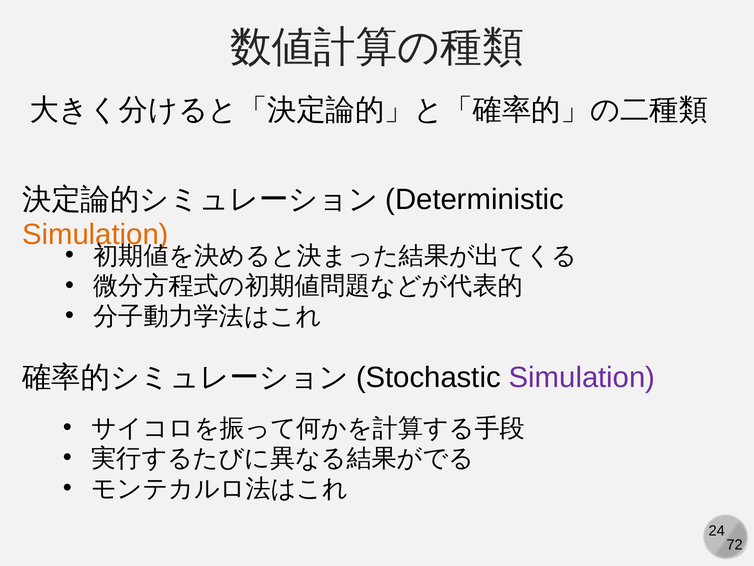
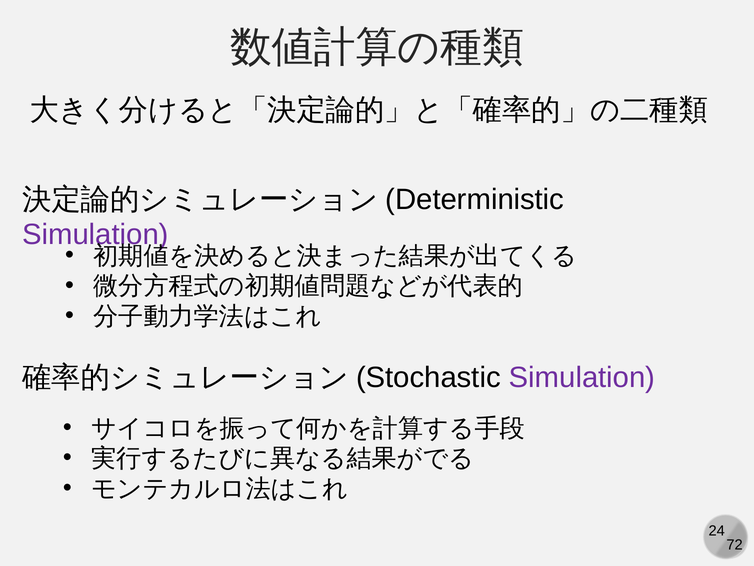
Simulation colour: orange -> purple (95, 234)
